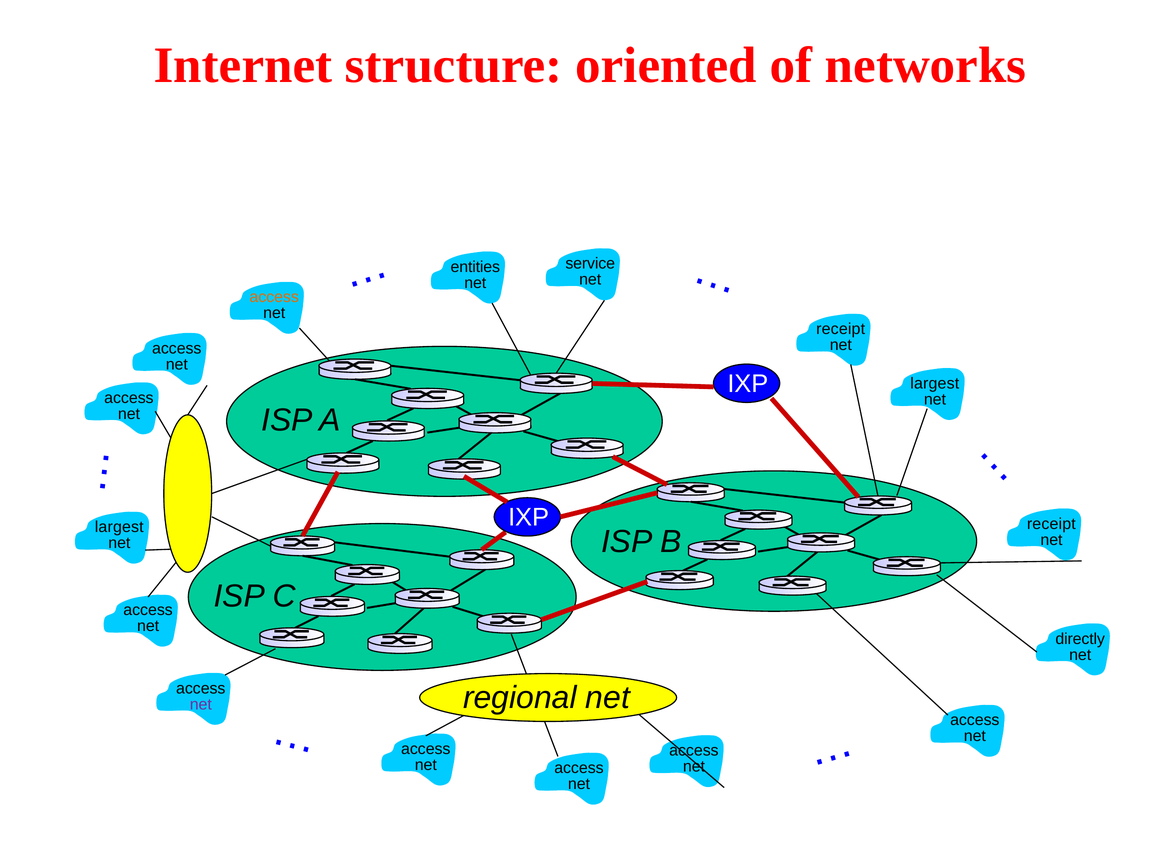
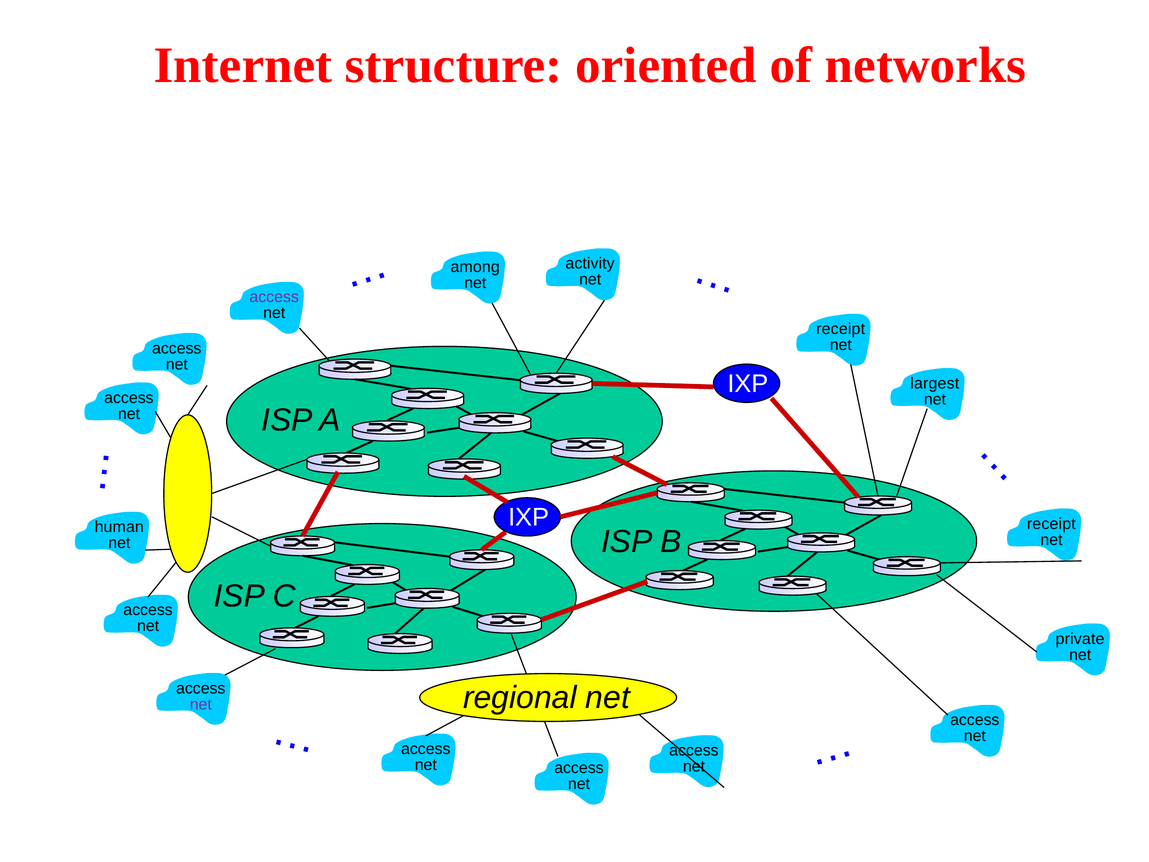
service: service -> activity (590, 264)
entities: entities -> among (475, 267)
access colour: orange -> purple (274, 297)
largest: largest -> human (119, 527)
directly: directly -> private (1080, 639)
